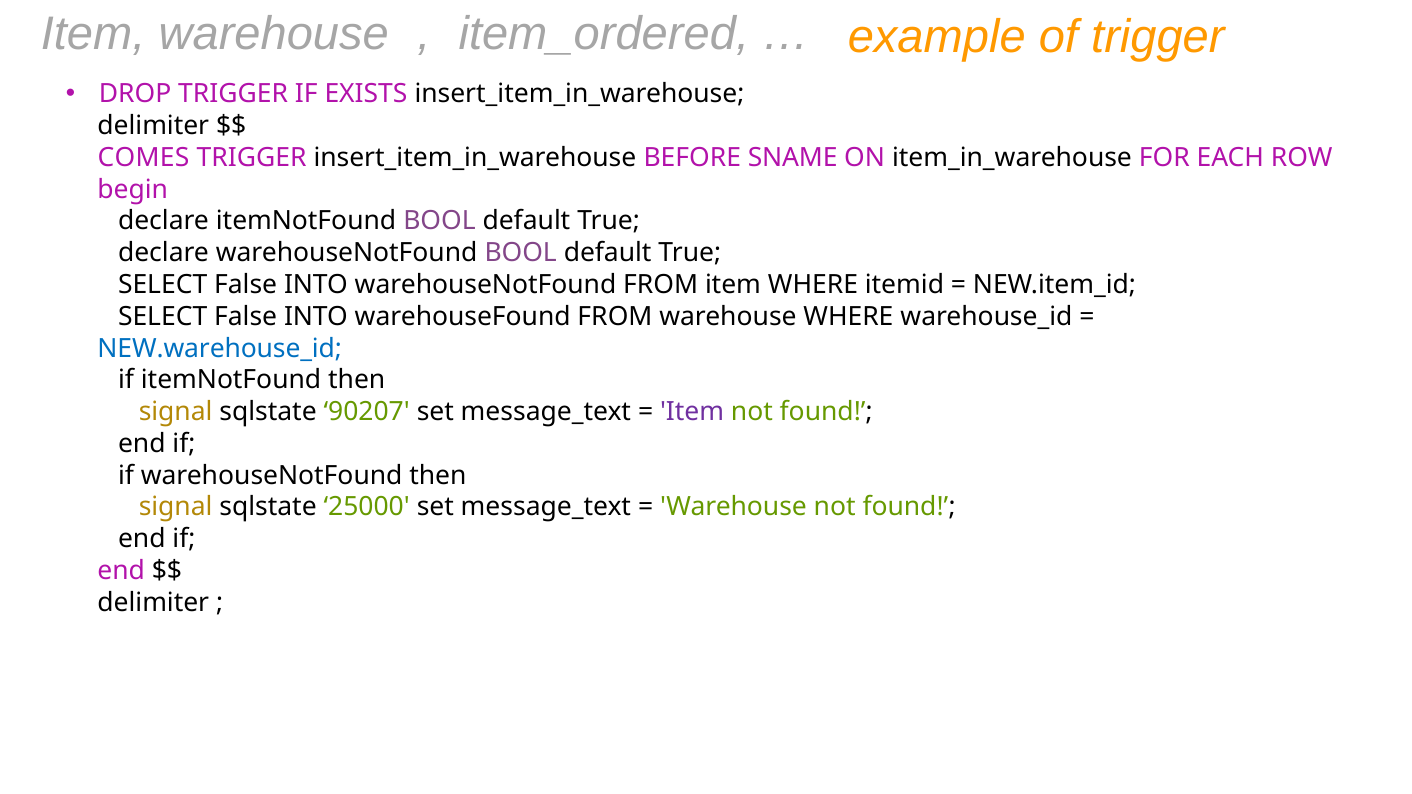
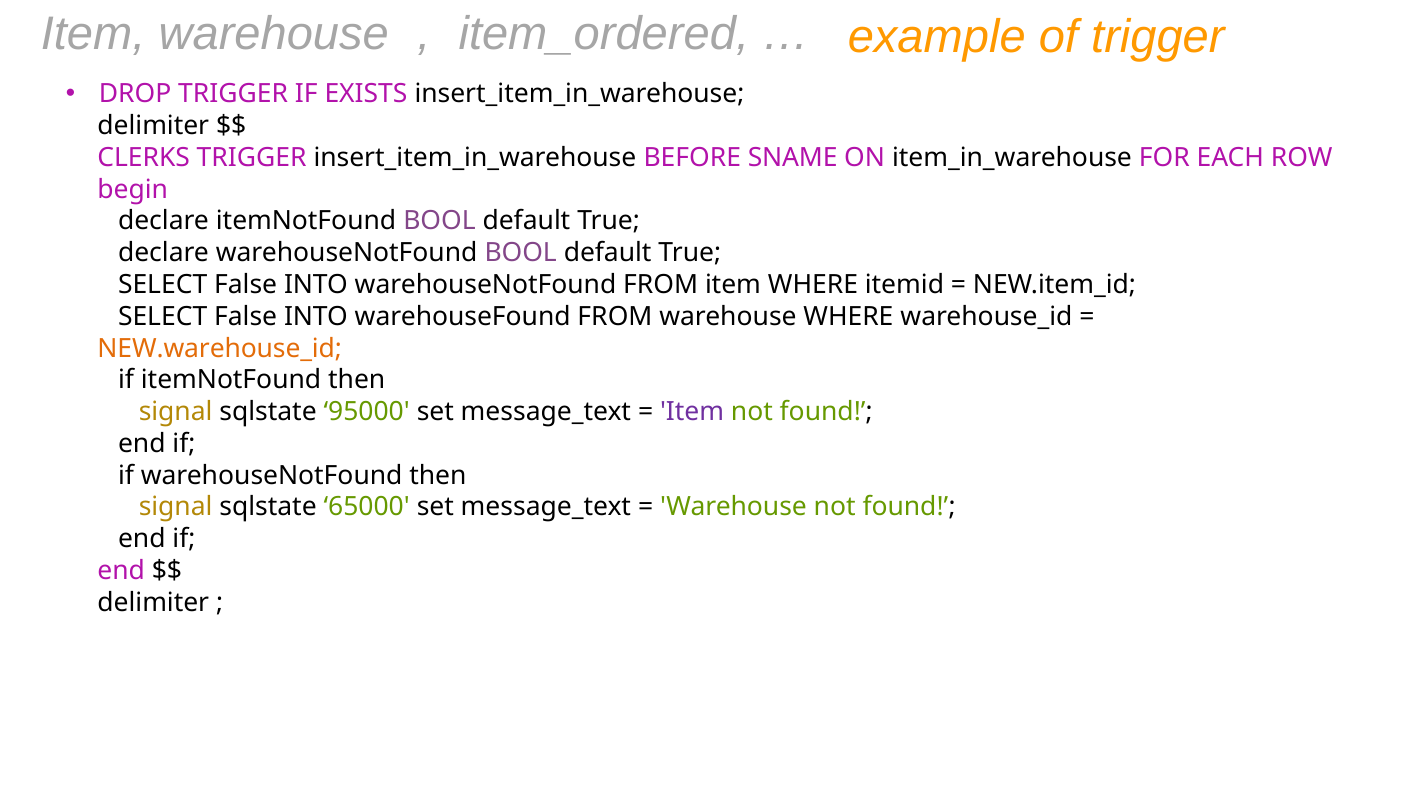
COMES: COMES -> CLERKS (144, 158)
NEW.warehouse_id colour: blue -> orange (220, 348)
90207: 90207 -> 95000 (367, 412)
25000: 25000 -> 65000 (367, 507)
